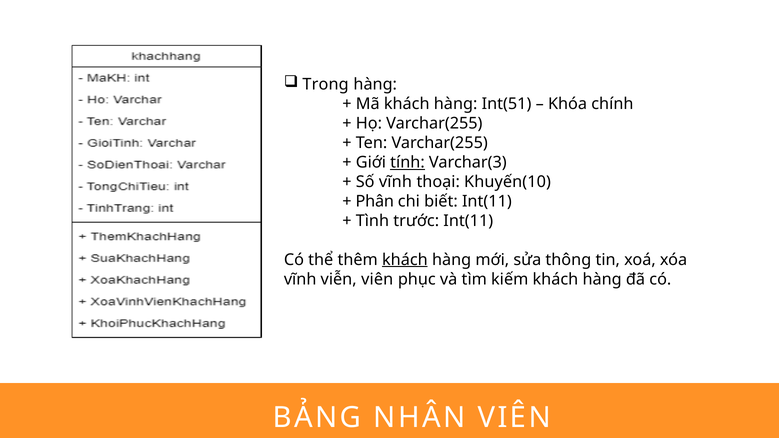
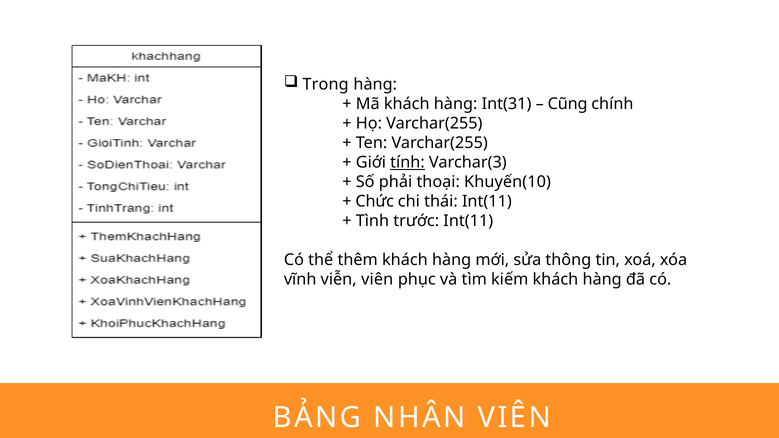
Int(51: Int(51 -> Int(31 (507, 104)
Khóa: Khóa -> Cũng (568, 104)
Số vĩnh: vĩnh -> phải (396, 182)
Phân: Phân -> Chức (375, 201)
biết: biết -> thái (441, 201)
khách underline: present -> none (405, 260)
